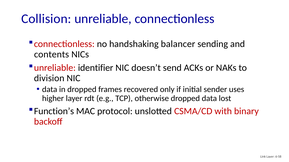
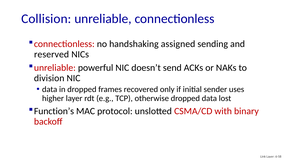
balancer: balancer -> assigned (178, 44)
contents: contents -> reserved (52, 55)
identifier: identifier -> powerful (96, 68)
